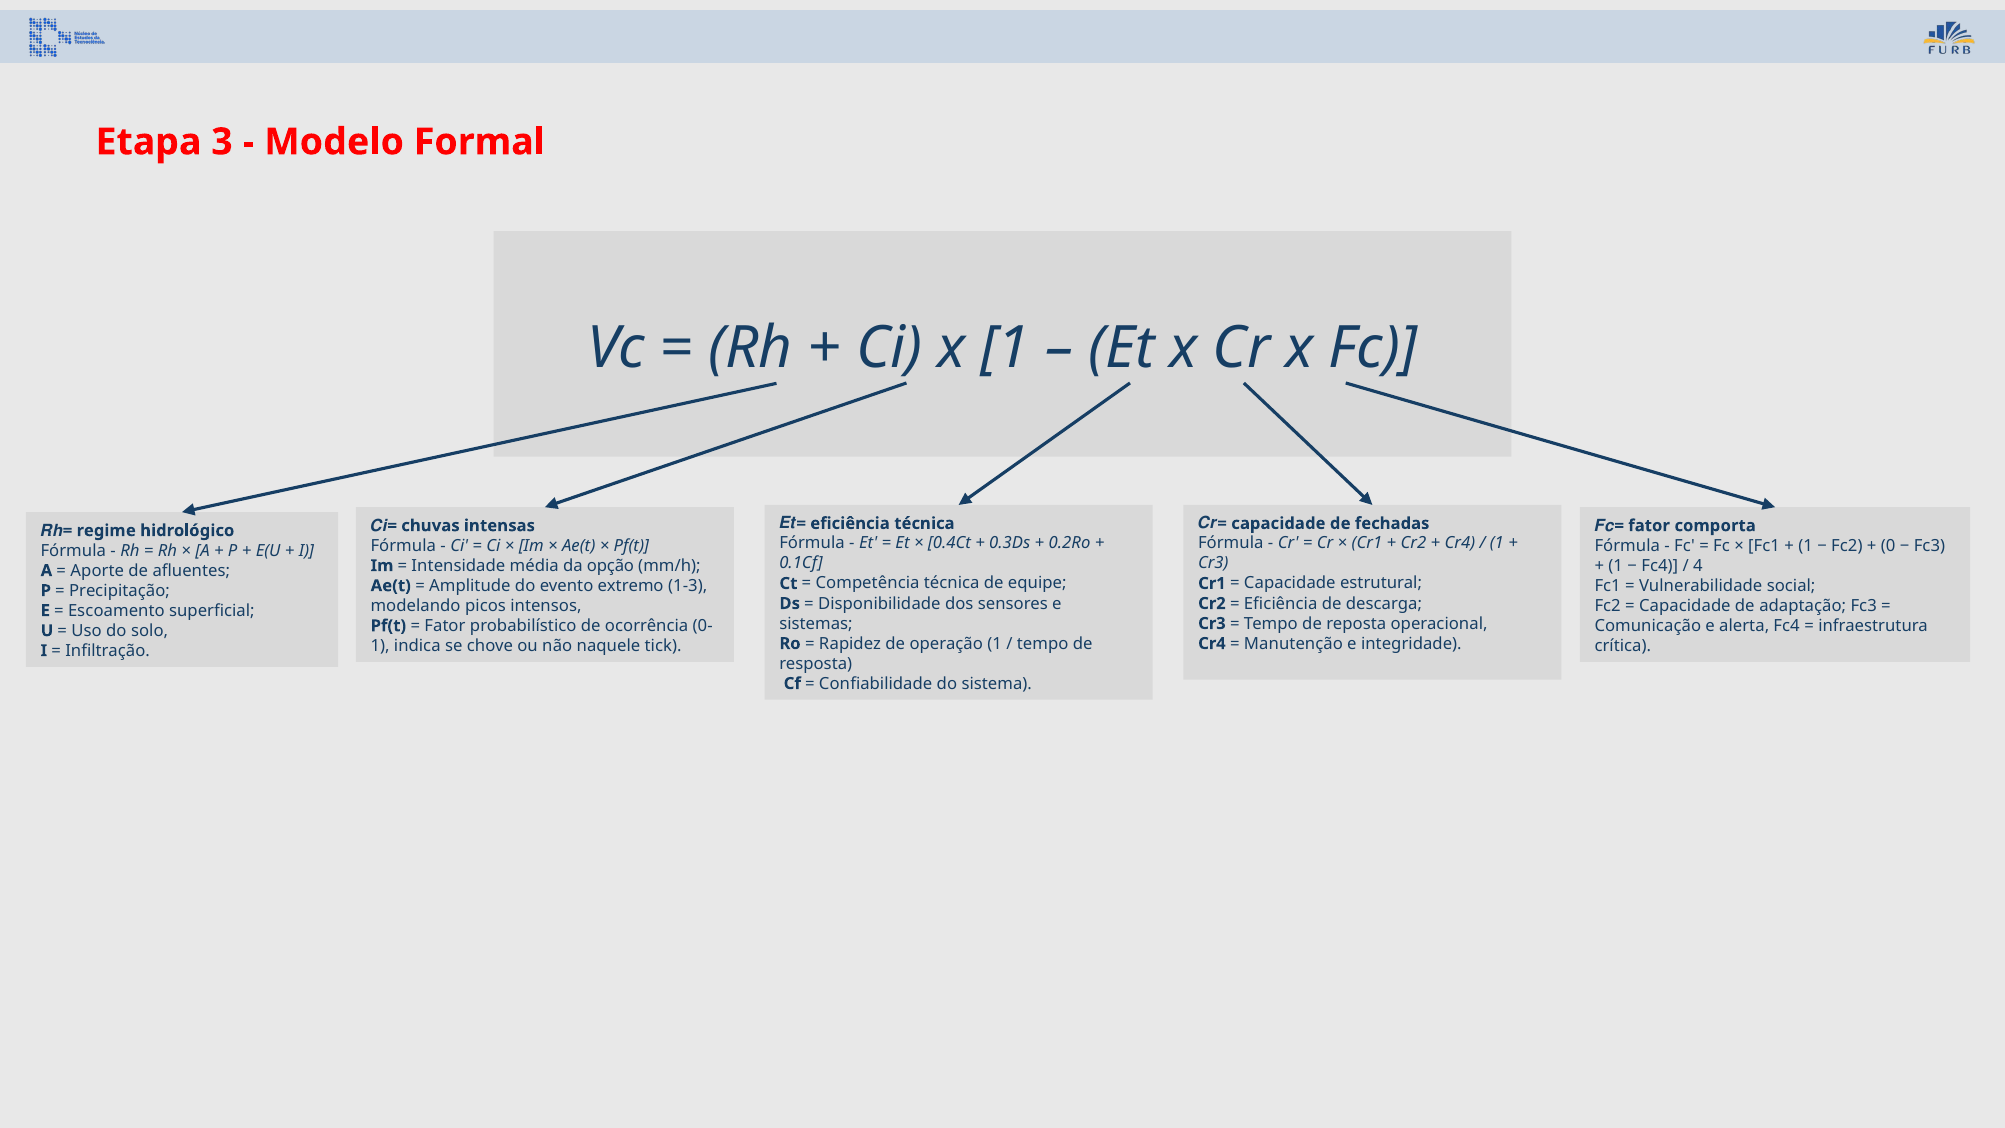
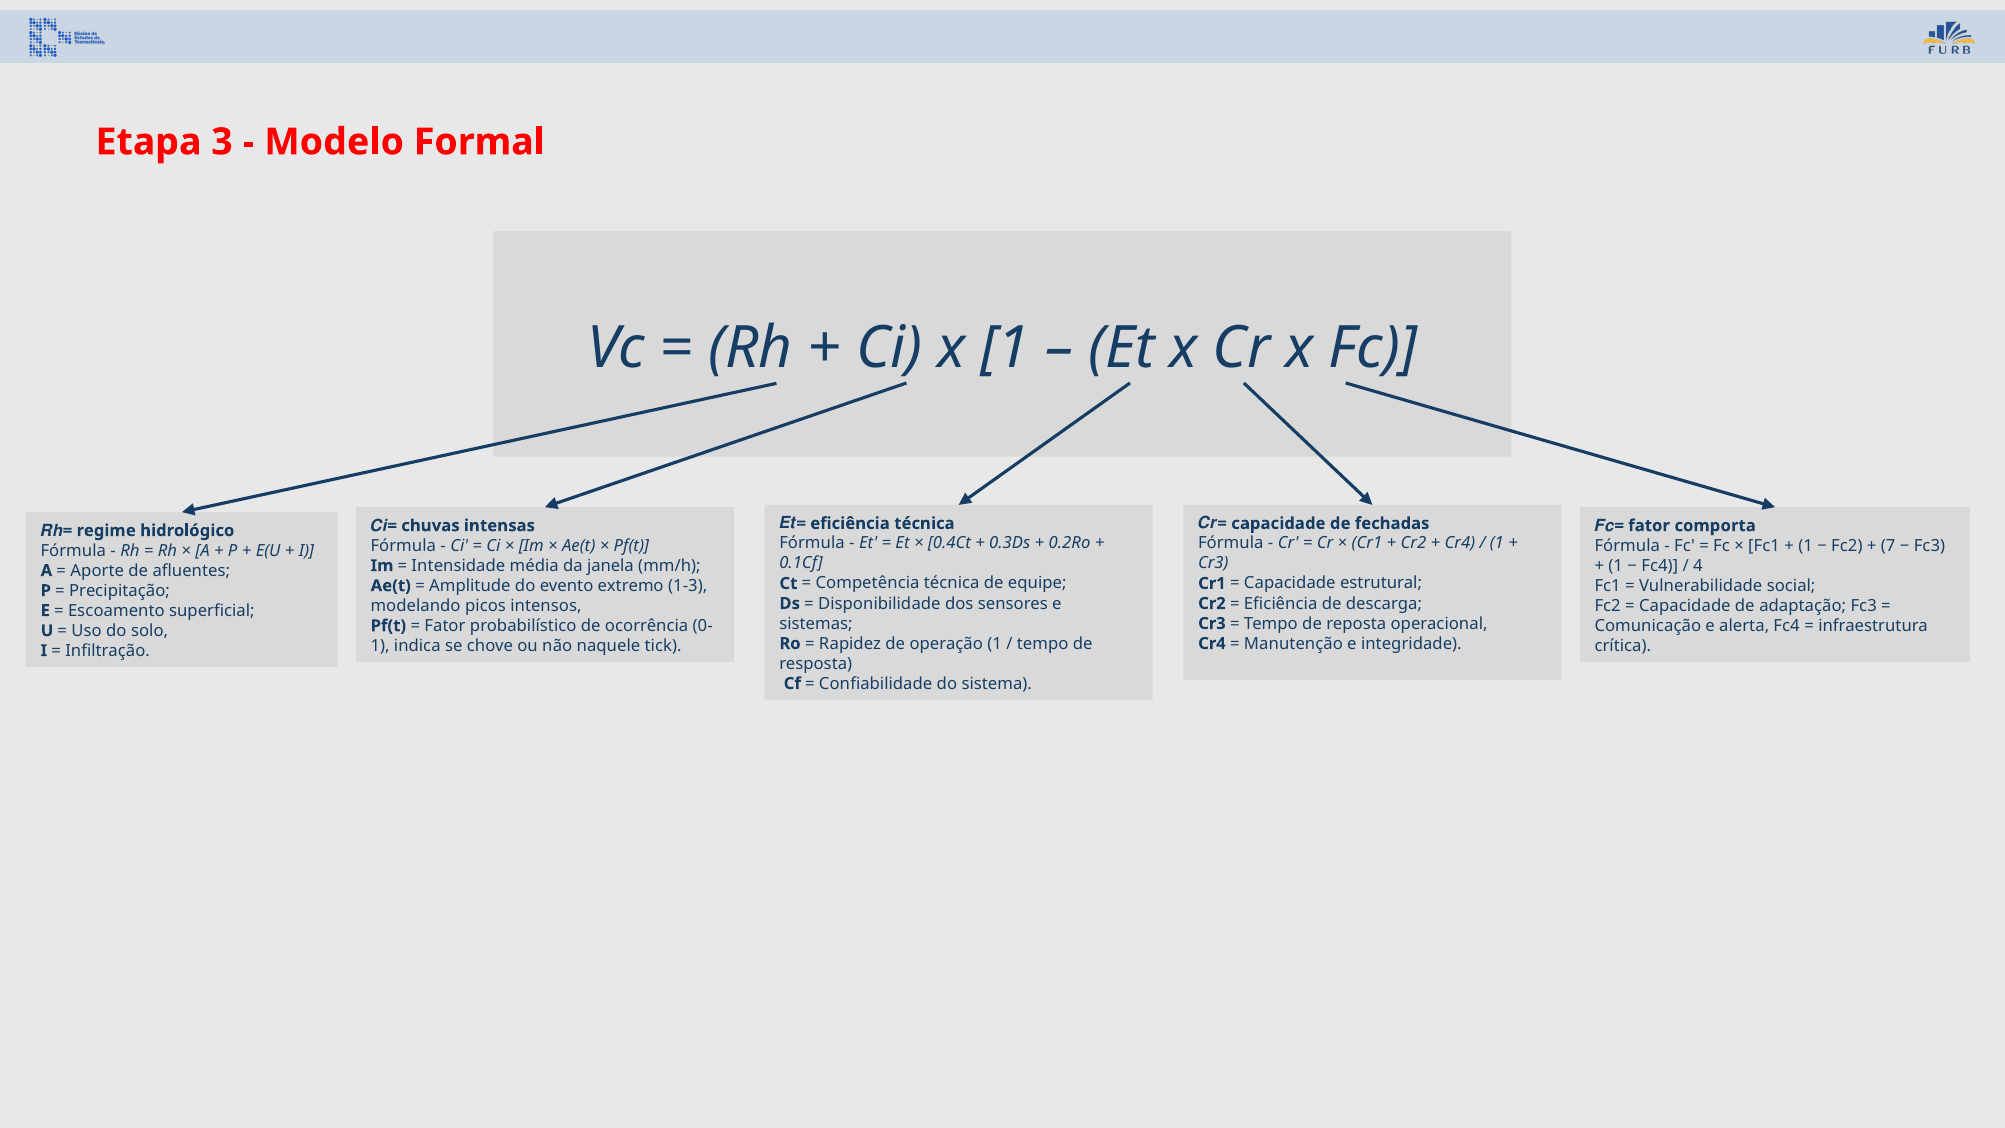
0: 0 -> 7 (1888, 546)
opção: opção -> janela (610, 566)
